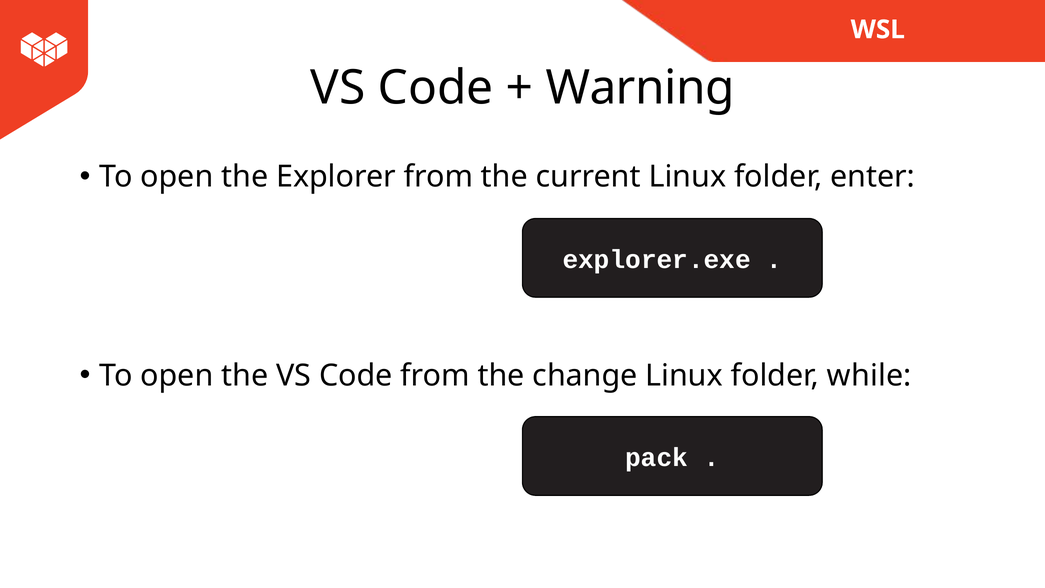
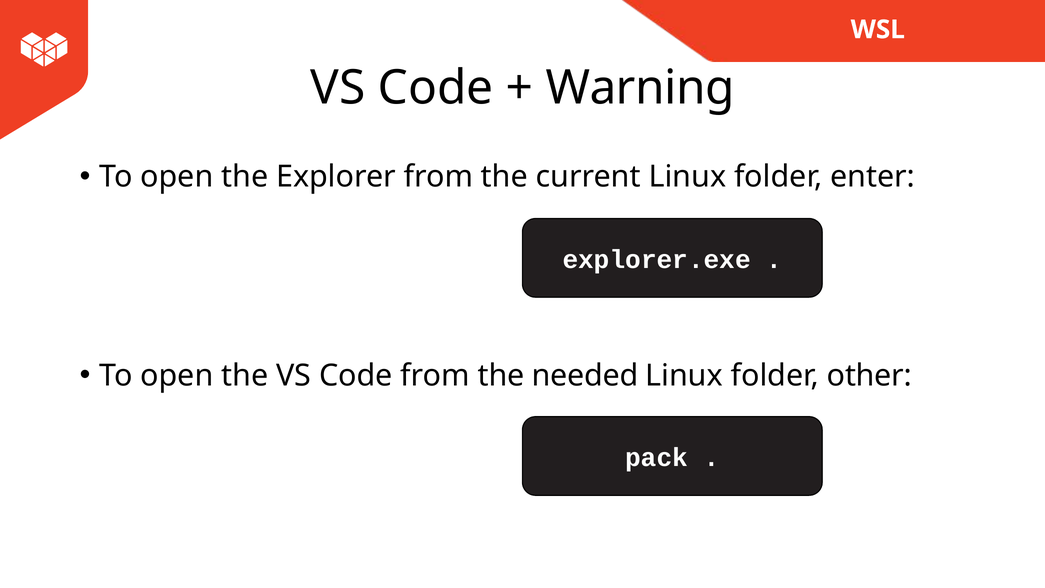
change: change -> needed (585, 375)
while: while -> other (869, 375)
